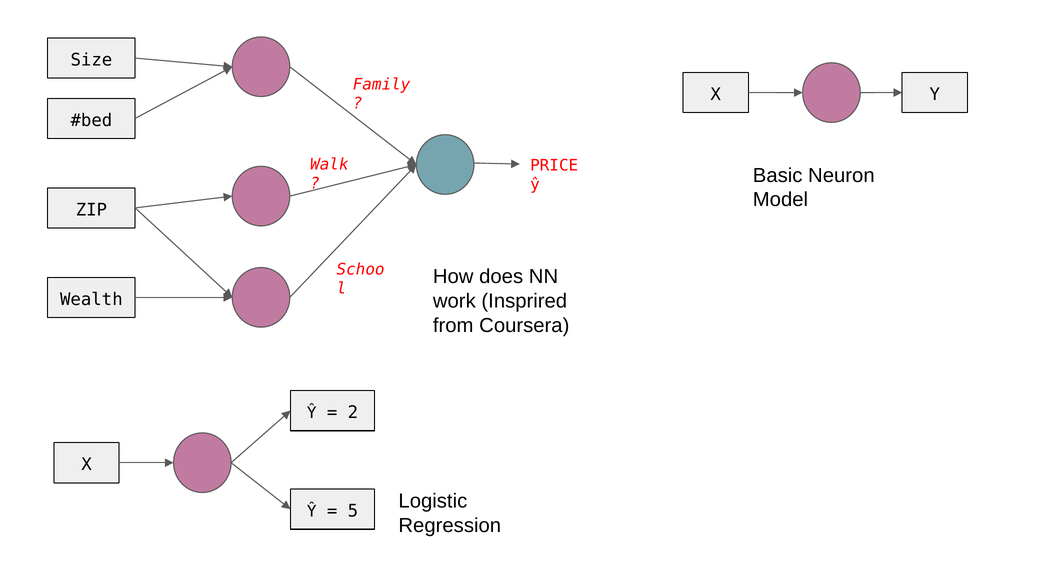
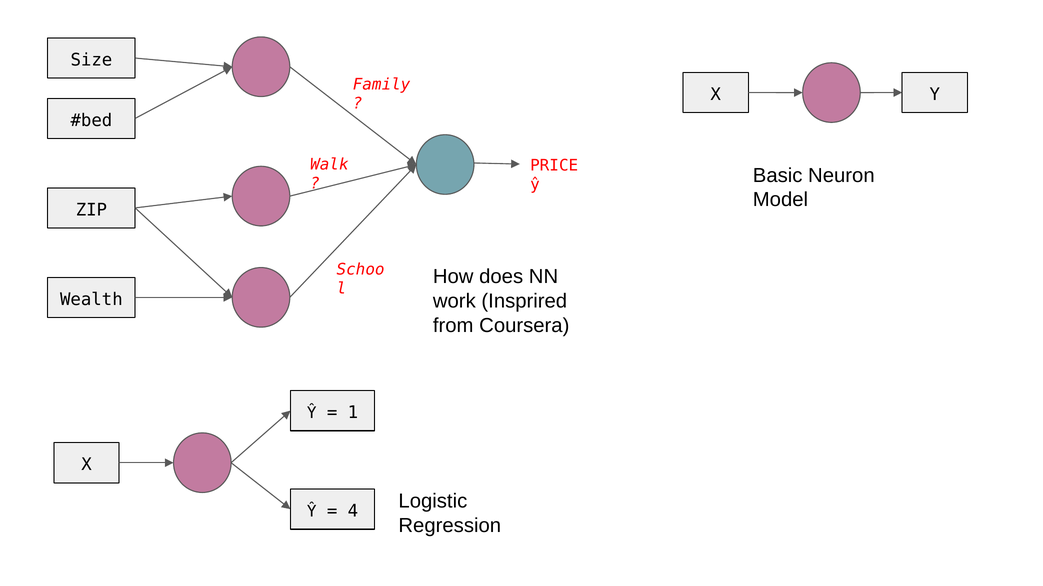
2: 2 -> 1 (353, 413)
5: 5 -> 4 (353, 512)
